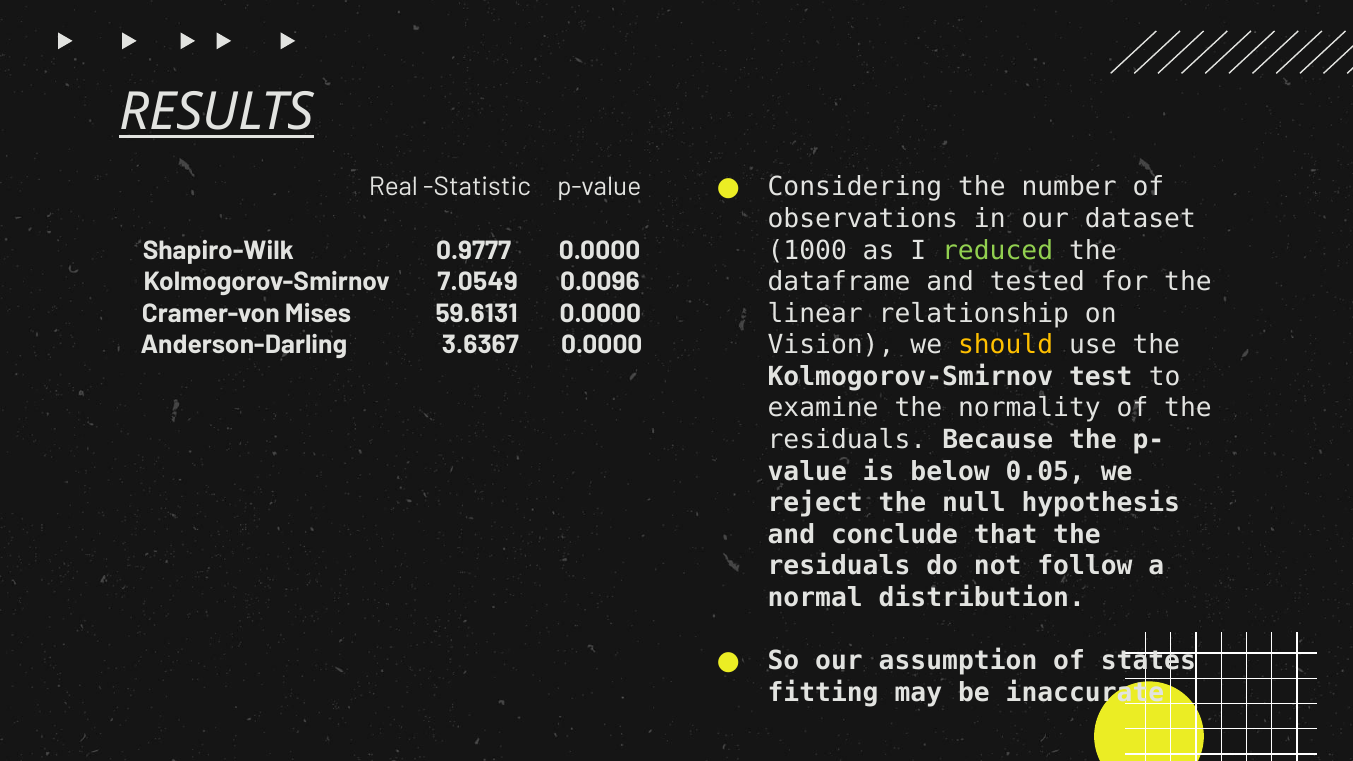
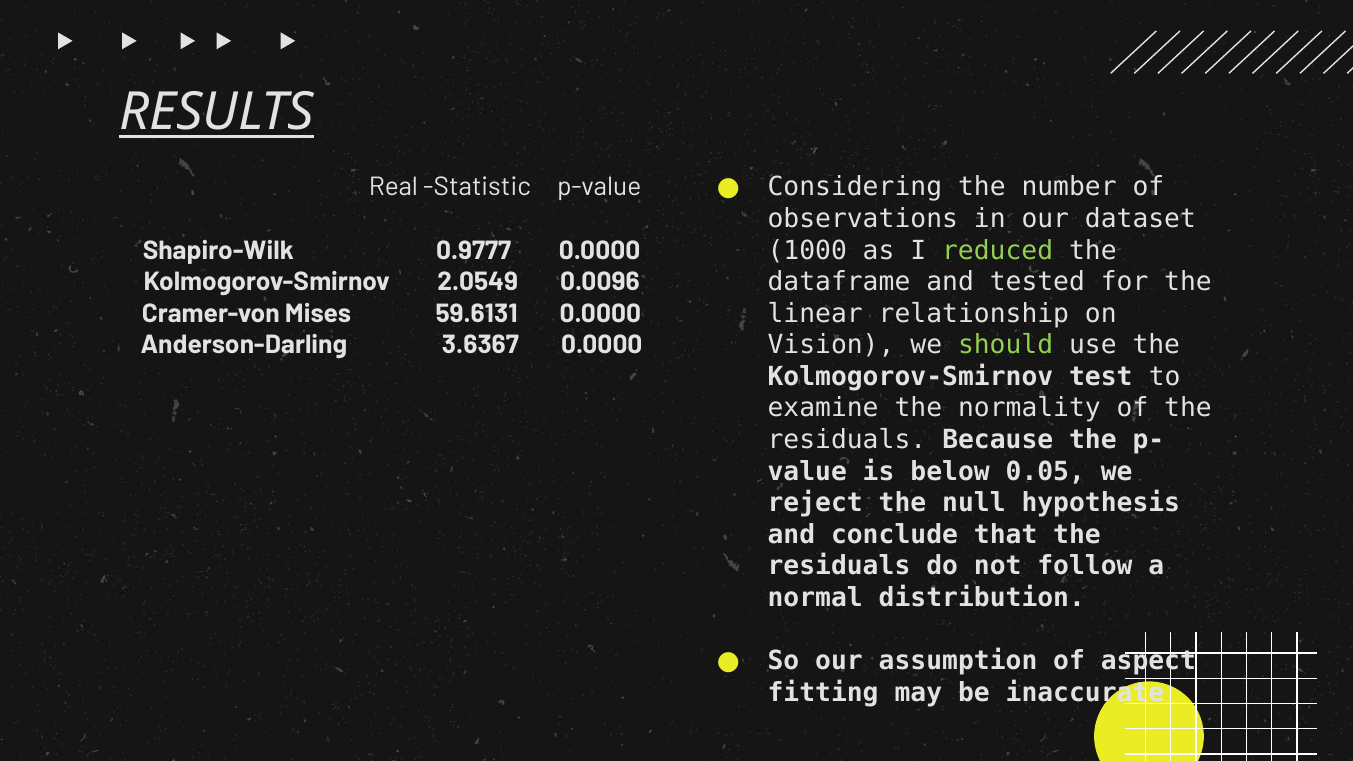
7.0549: 7.0549 -> 2.0549 (478, 282)
should colour: yellow -> light green (1006, 345)
states: states -> aspect (1148, 661)
